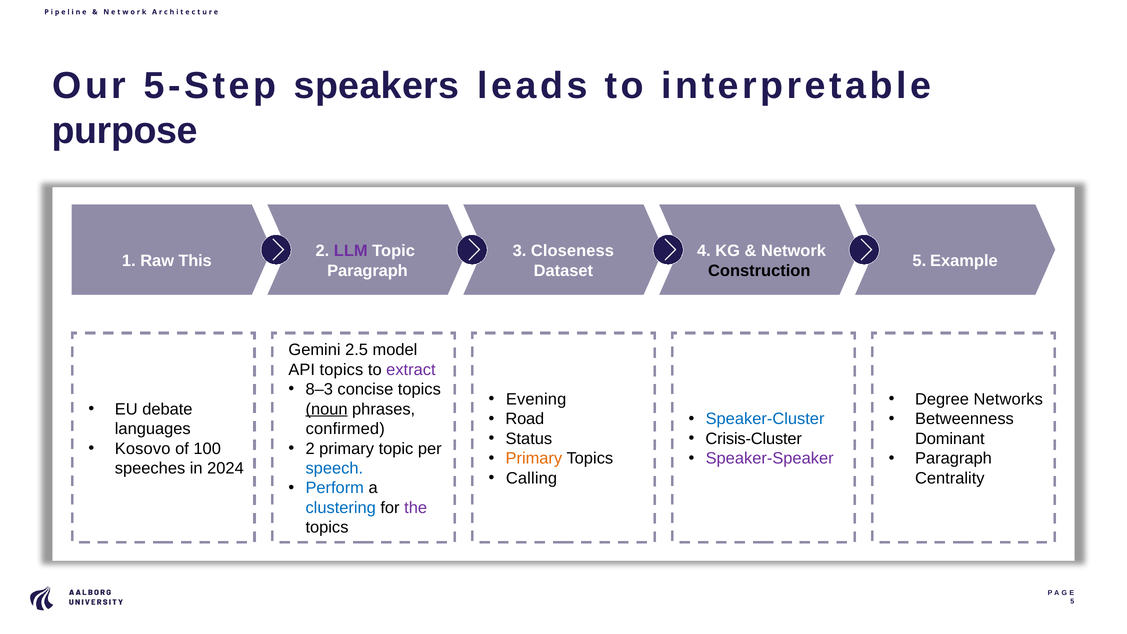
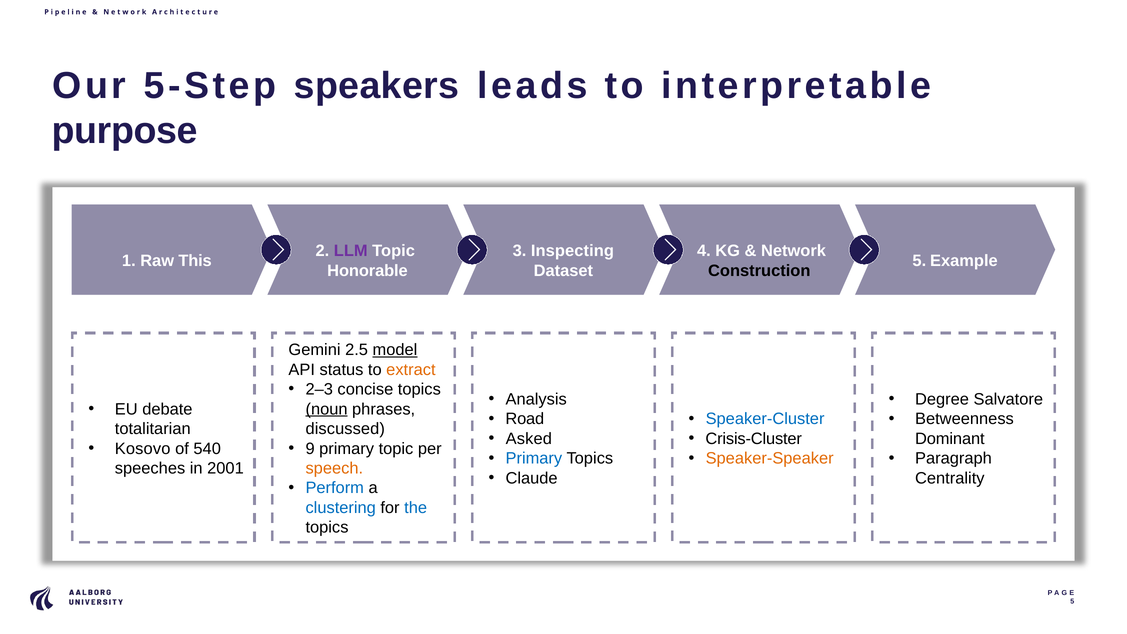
Closeness: Closeness -> Inspecting (572, 251)
Paragraph: Paragraph -> Honorable (367, 271)
model underline: none -> present (395, 350)
API topics: topics -> status (341, 370)
extract colour: purple -> orange (411, 370)
8–3: 8–3 -> 2–3 (319, 389)
Evening: Evening -> Analysis (536, 399)
Networks: Networks -> Salvatore (1008, 399)
languages: languages -> totalitarian (153, 429)
confirmed: confirmed -> discussed (345, 429)
Status: Status -> Asked (529, 439)
100: 100 -> 540 (207, 449)
2: 2 -> 9 (310, 449)
Primary colour: orange -> blue (534, 458)
Speaker-Speaker colour: purple -> orange (770, 458)
2024: 2024 -> 2001 (225, 468)
speech colour: blue -> orange (334, 468)
Calling: Calling -> Claude (532, 478)
the colour: purple -> blue (416, 508)
